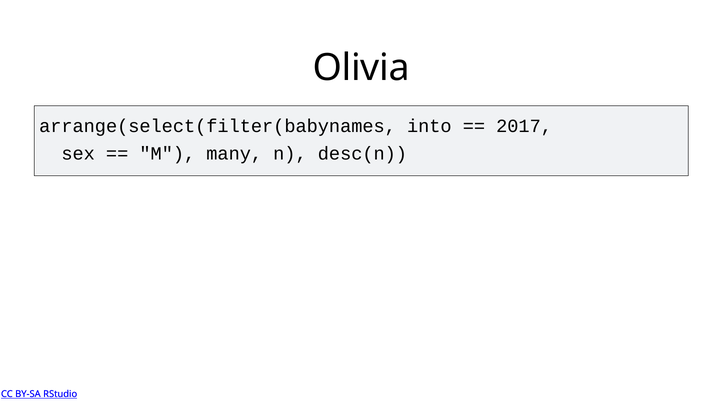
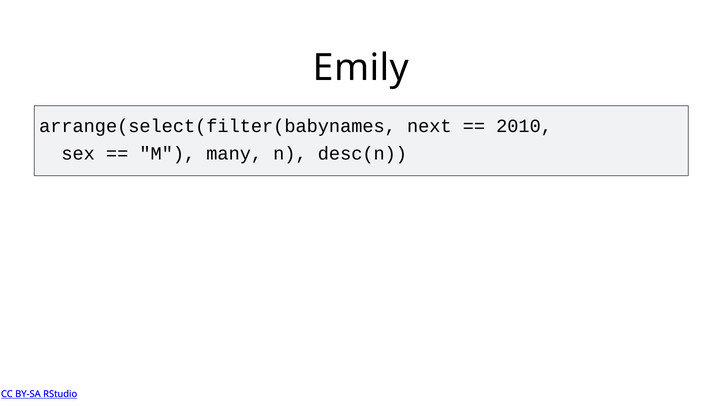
Olivia: Olivia -> Emily (361, 68)
into: into -> next (429, 126)
2017: 2017 -> 2010 (524, 126)
